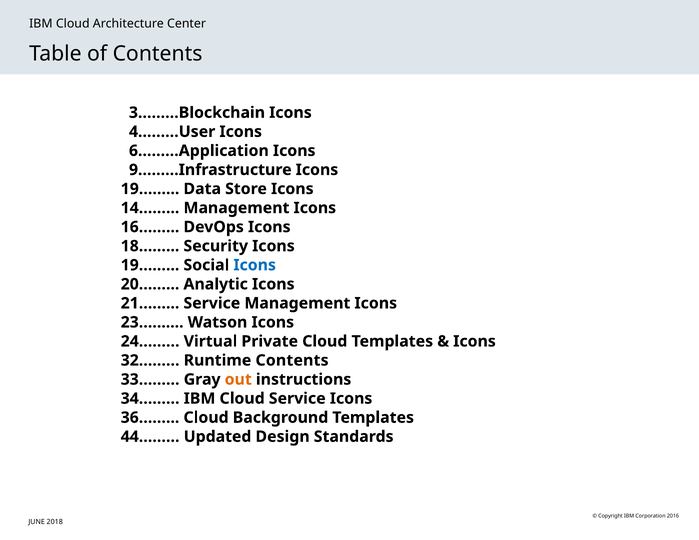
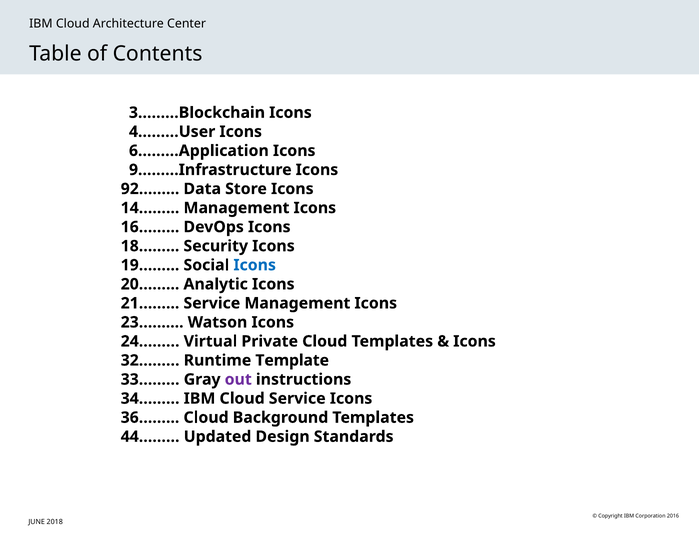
19……: 19…… -> 92…… (150, 189)
Runtime Contents: Contents -> Template (292, 360)
out colour: orange -> purple (238, 380)
